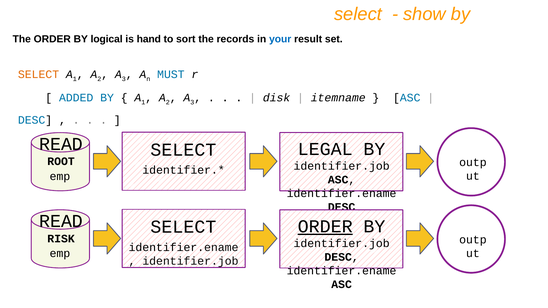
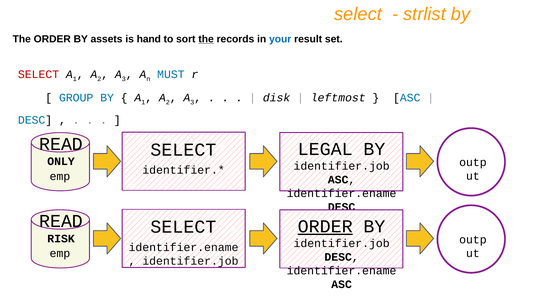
show: show -> strlist (425, 14)
logical: logical -> assets (107, 39)
the underline: none -> present (206, 39)
SELECT colour: orange -> red (39, 74)
ADDED: ADDED -> GROUP (76, 98)
itemname: itemname -> leftmost (338, 98)
ROOT: ROOT -> ONLY (61, 162)
